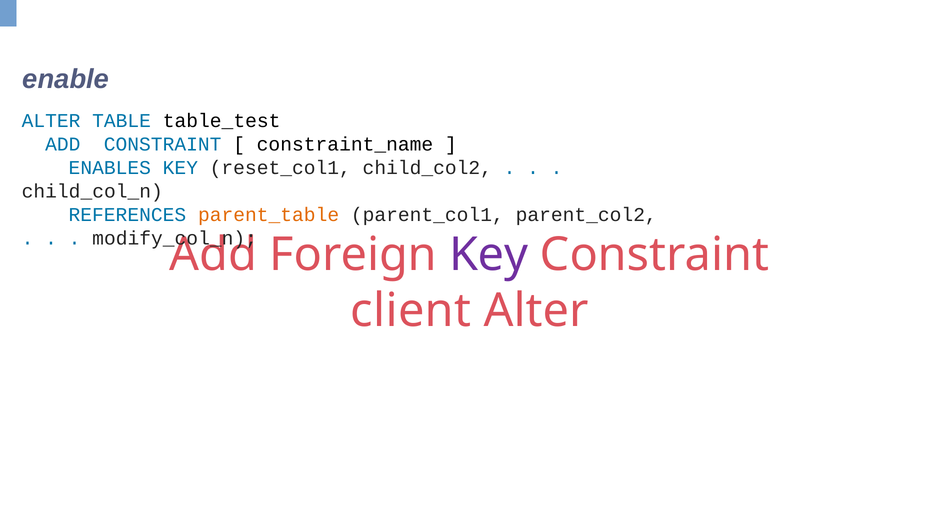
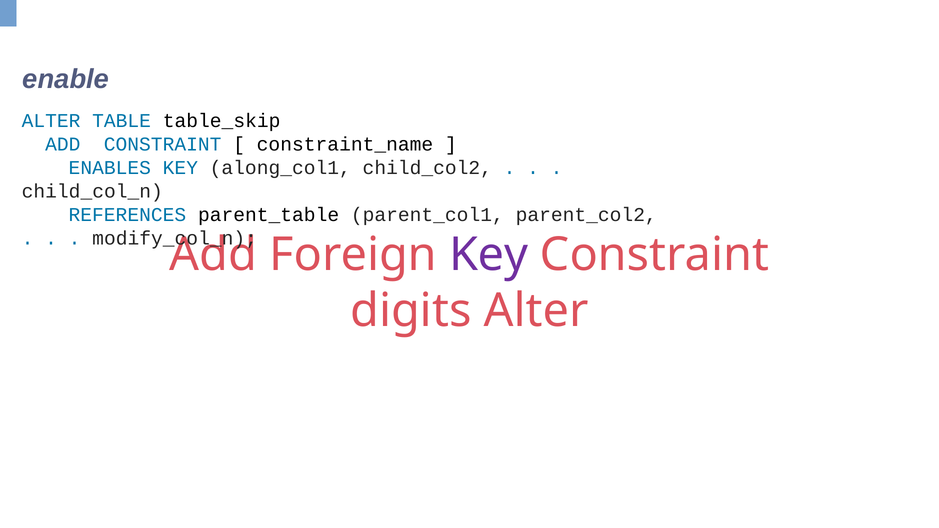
table_test: table_test -> table_skip (222, 121)
reset_col1: reset_col1 -> along_col1 (280, 168)
parent_table colour: orange -> black (269, 215)
client: client -> digits (411, 311)
